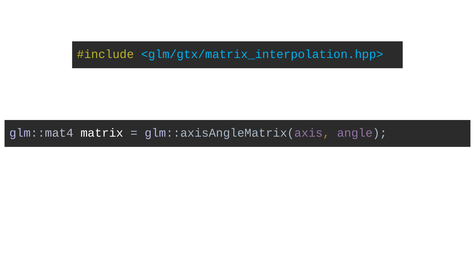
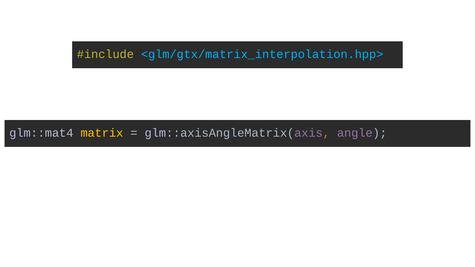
matrix colour: white -> yellow (102, 133)
